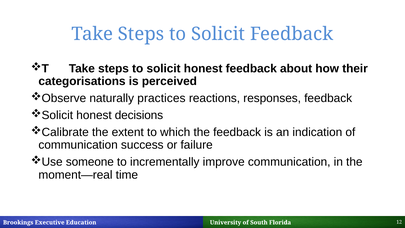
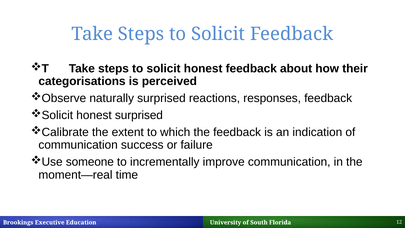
naturally practices: practices -> surprised (161, 98)
honest decisions: decisions -> surprised (139, 115)
